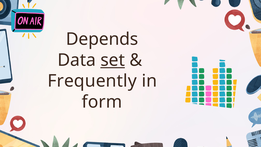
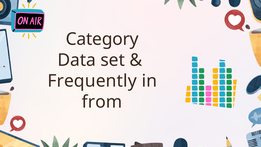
Depends: Depends -> Category (102, 39)
set underline: present -> none (113, 60)
form: form -> from (102, 102)
